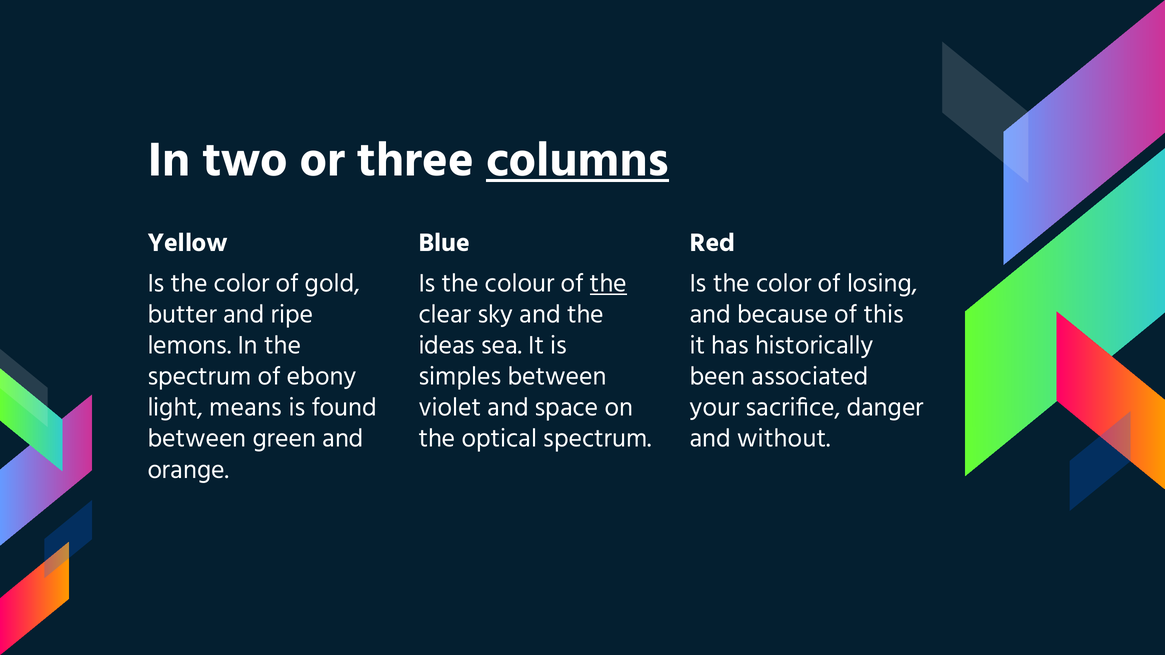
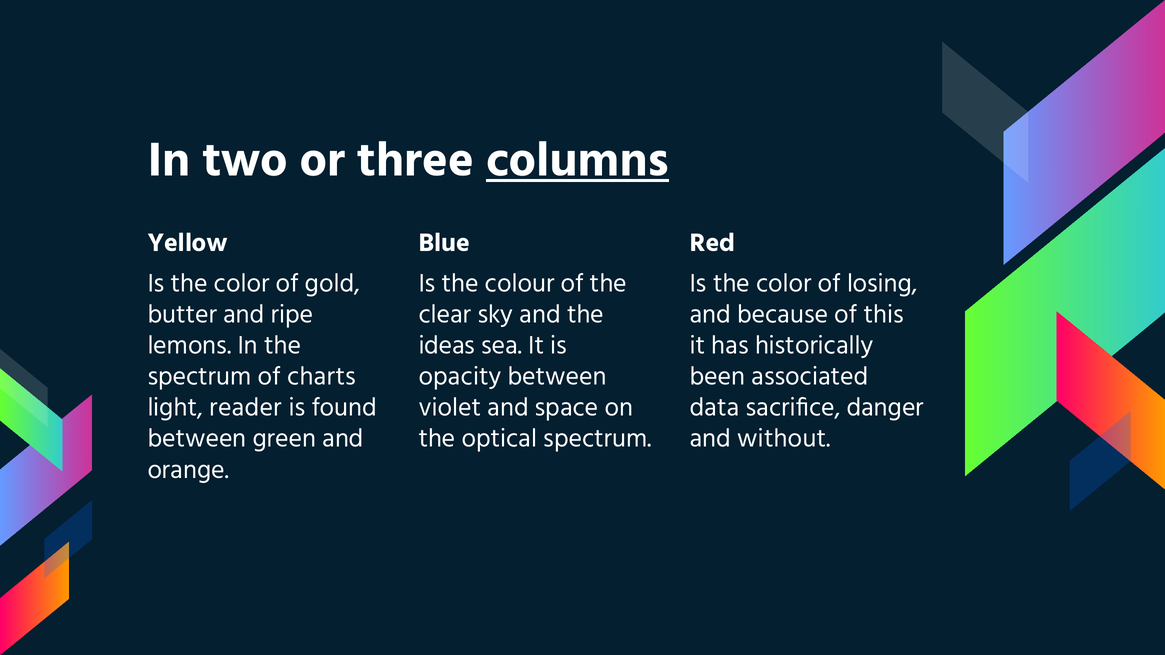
the underline: present -> none (608, 283)
ebony: ebony -> charts (322, 377)
simples: simples -> opacity (460, 377)
means: means -> reader (246, 408)
your: your -> data (715, 408)
